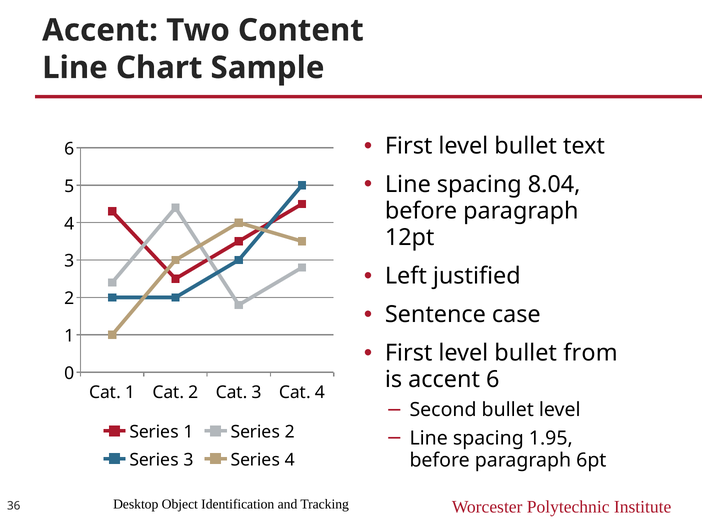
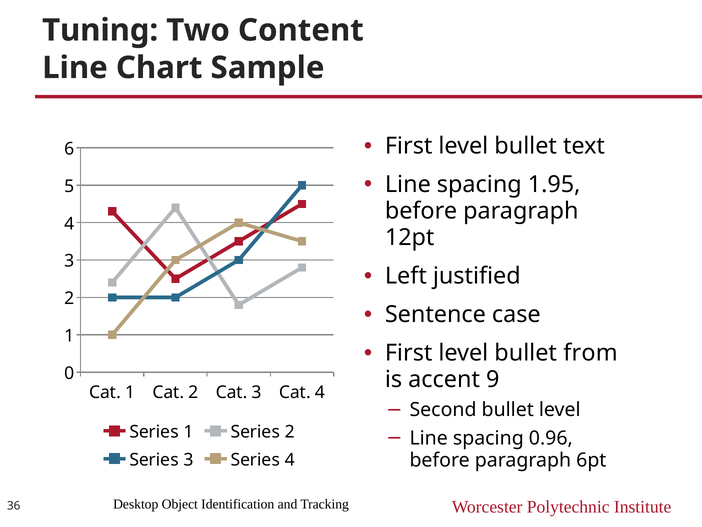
Accent: Accent -> Tuning (100, 30)
8.04: 8.04 -> 1.95 (554, 184)
accent 6: 6 -> 9 (493, 379)
1.95: 1.95 -> 0.96 (551, 438)
